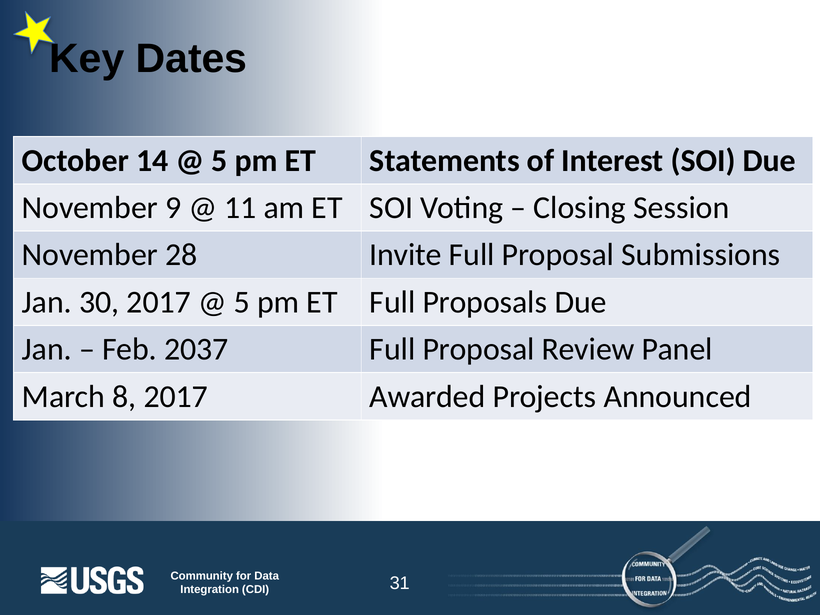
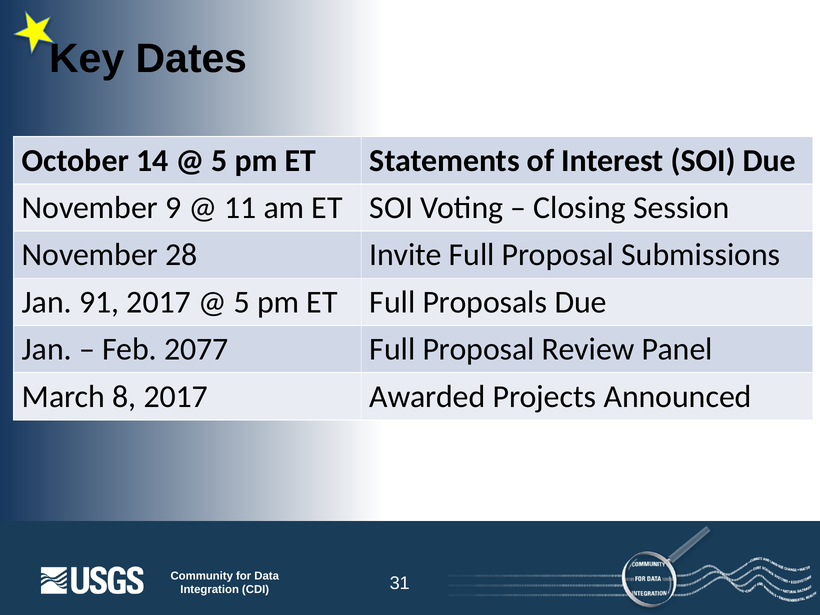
30: 30 -> 91 (99, 302)
2037: 2037 -> 2077 (196, 349)
